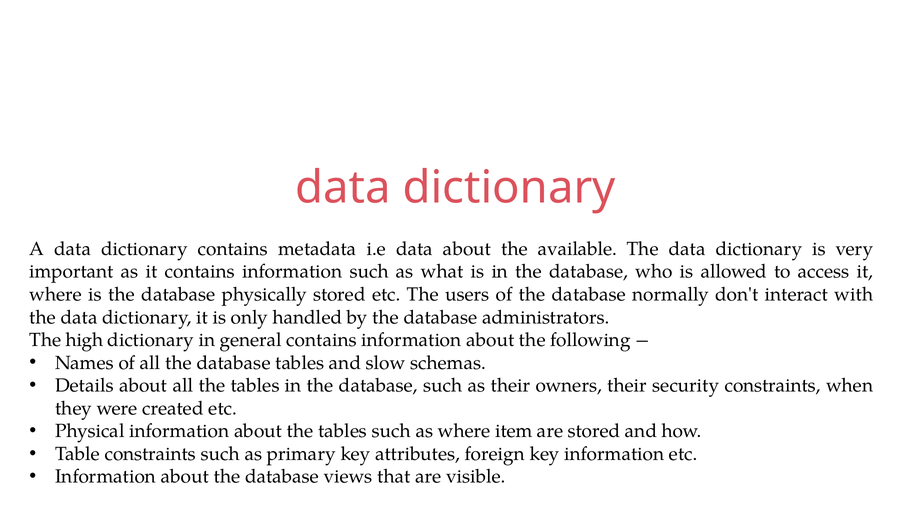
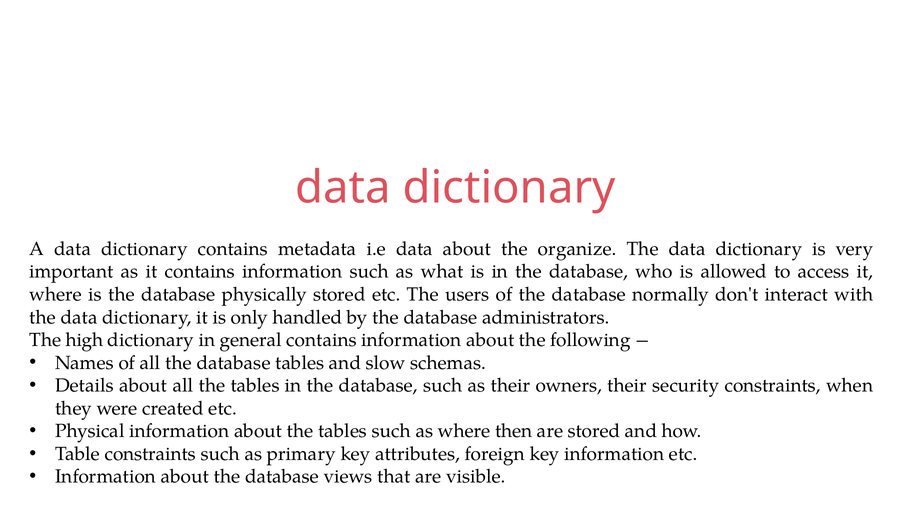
available: available -> organize (577, 249)
item: item -> then (514, 431)
